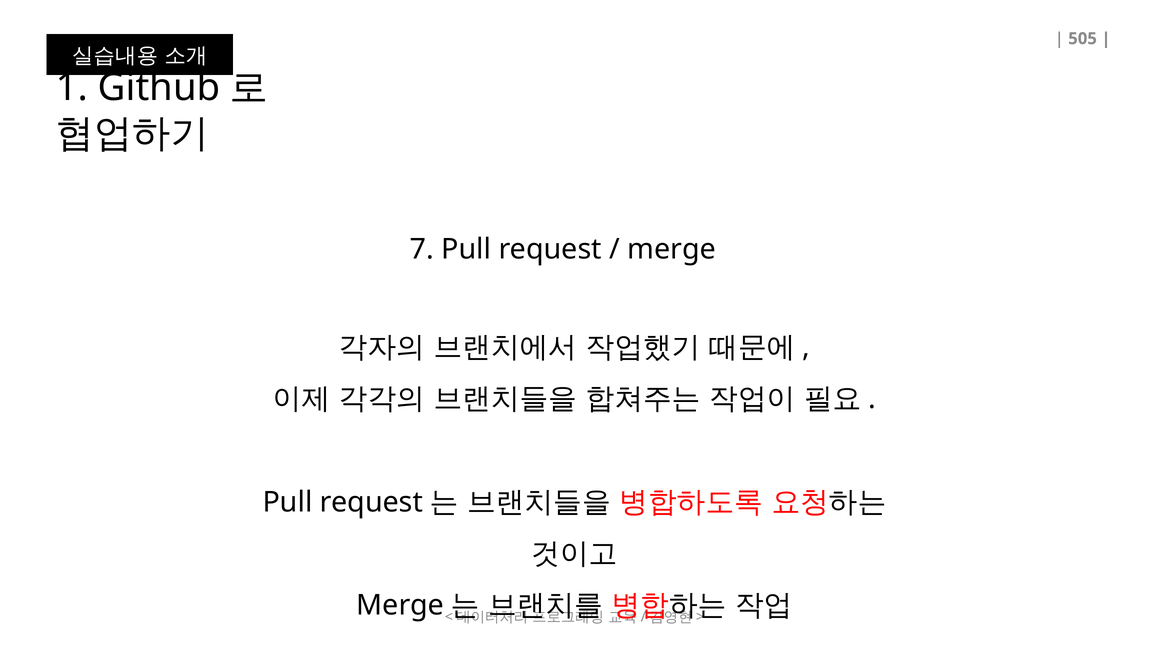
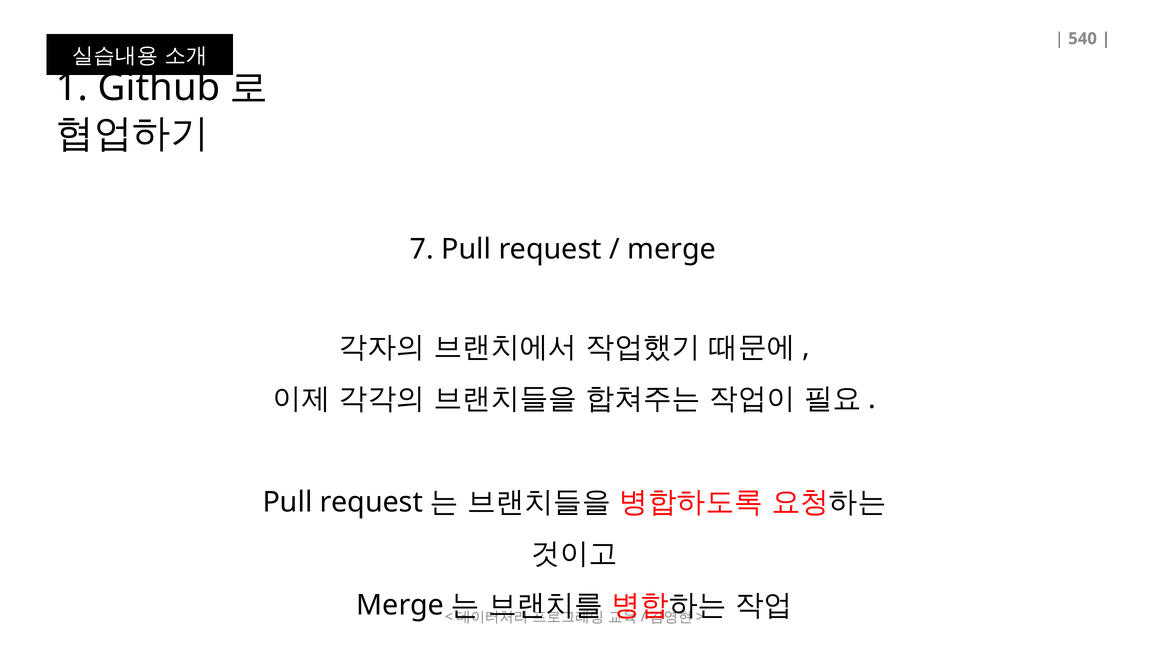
505: 505 -> 540 (1083, 39)
